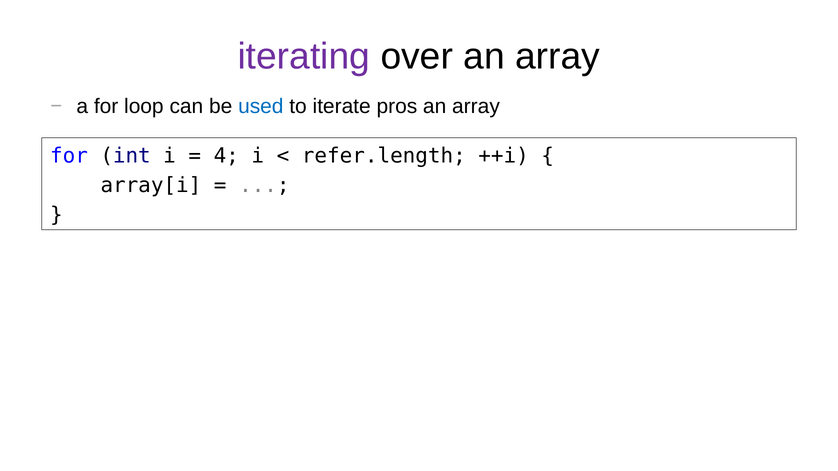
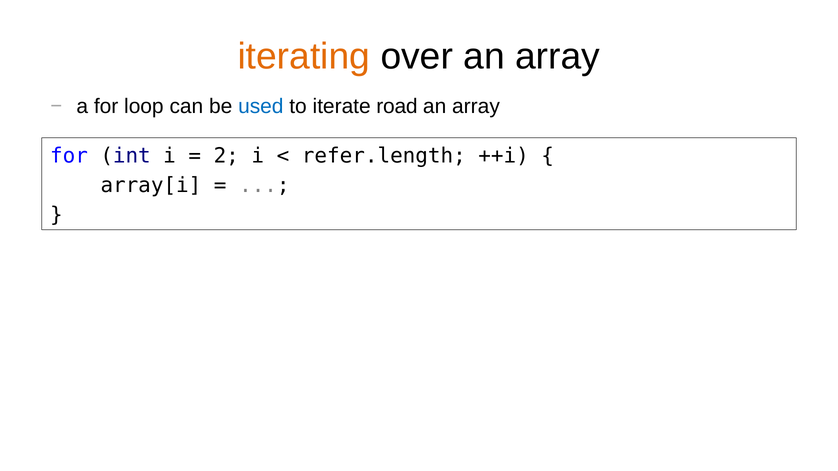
iterating colour: purple -> orange (304, 57)
pros: pros -> road (397, 107)
4: 4 -> 2 (226, 156)
